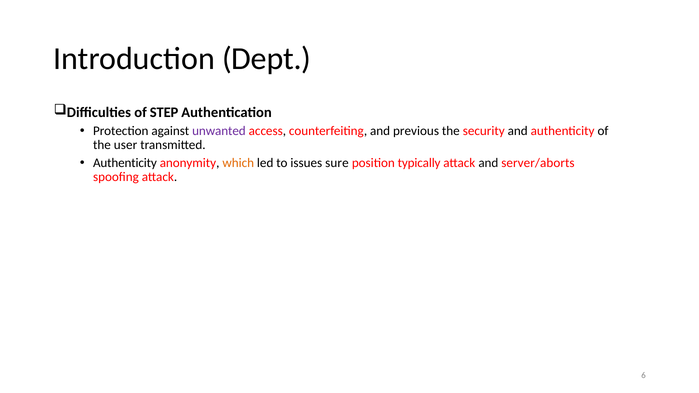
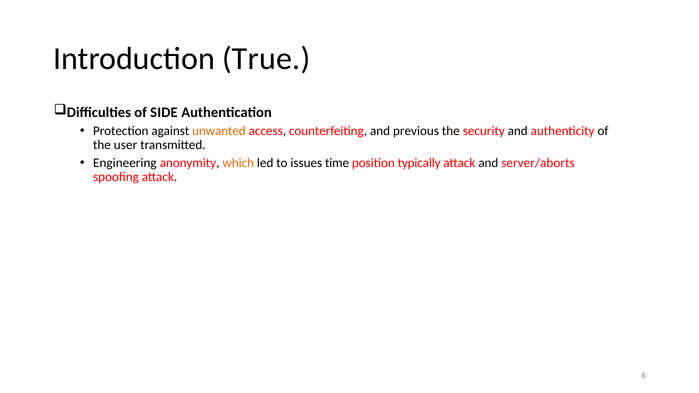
Dept: Dept -> True (266, 59)
STEP: STEP -> SIDE (164, 112)
unwanted colour: purple -> orange (219, 131)
Authenticity: Authenticity -> Engineering (125, 163)
sure: sure -> time (337, 163)
